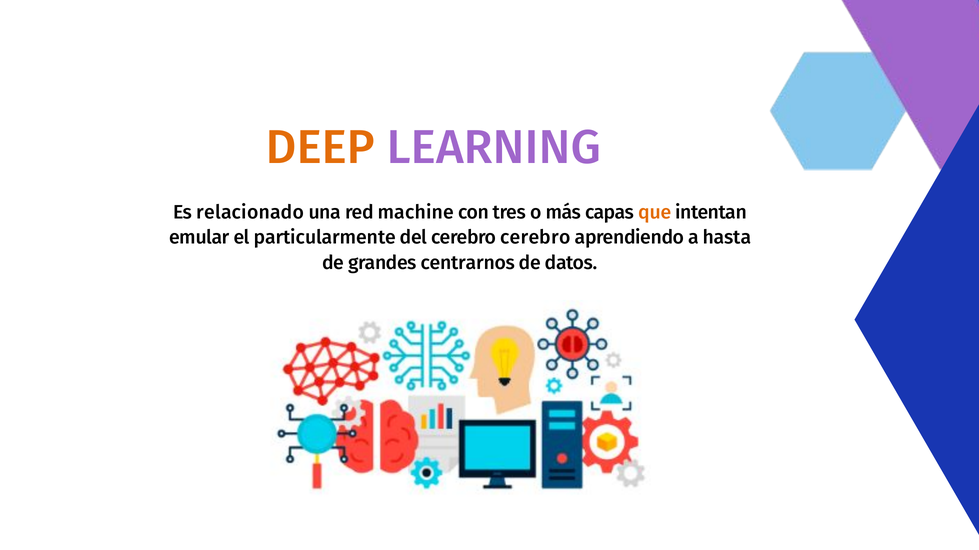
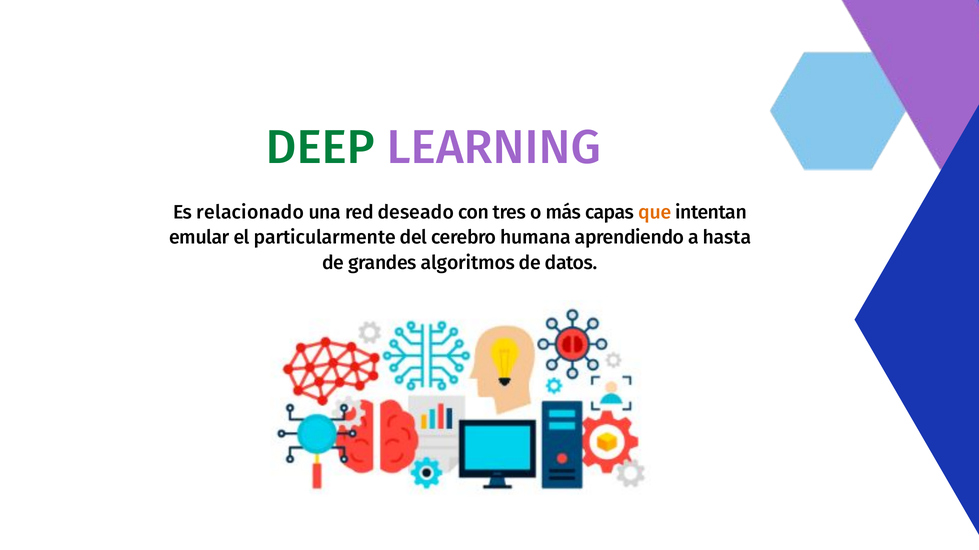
DEEP colour: orange -> green (320, 148)
machine: machine -> deseado (416, 212)
cerebro cerebro: cerebro -> humana (536, 238)
centrarnos: centrarnos -> algoritmos (468, 263)
